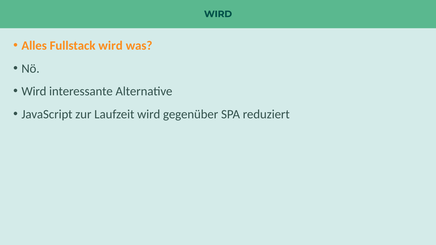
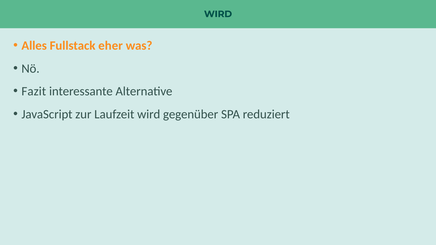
Fullstack wird: wird -> eher (111, 46)
Wird: Wird -> Fazit (34, 92)
